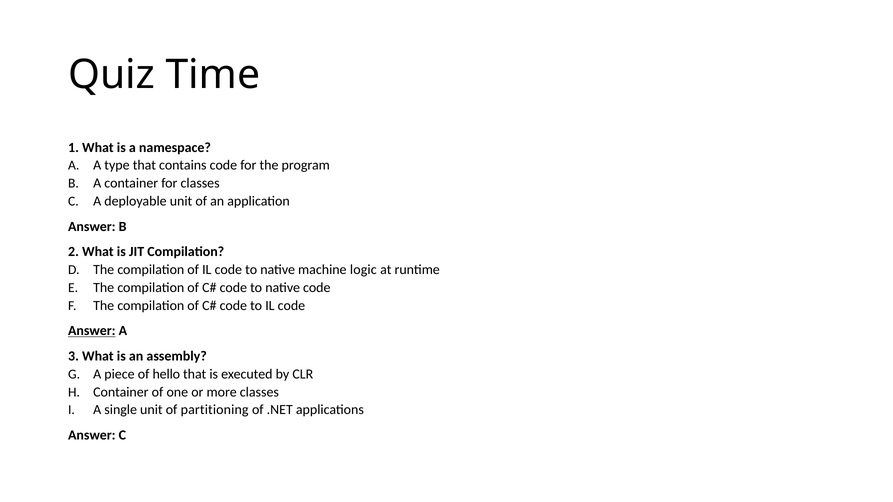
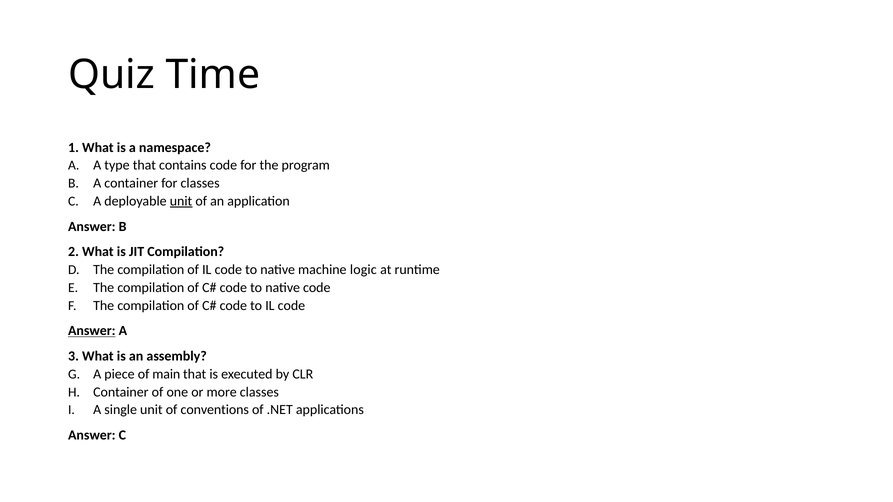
unit underline: none -> present (181, 201)
hello: hello -> main (166, 374)
partitioning: partitioning -> conventions (215, 410)
